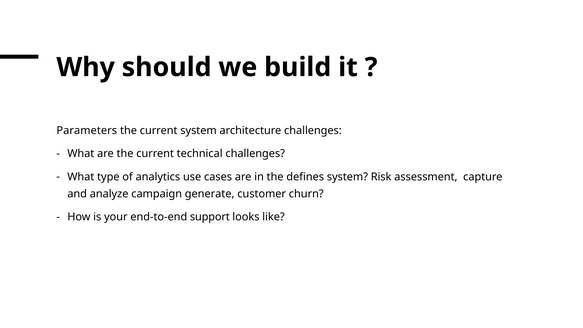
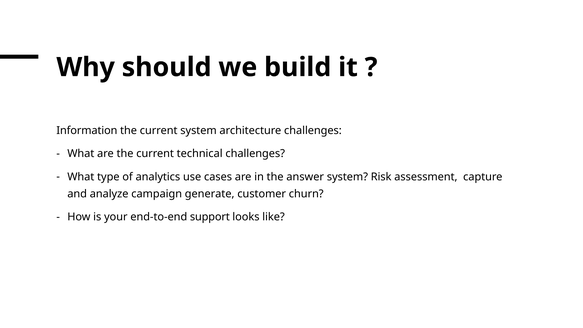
Parameters: Parameters -> Information (87, 130)
defines: defines -> answer (305, 177)
